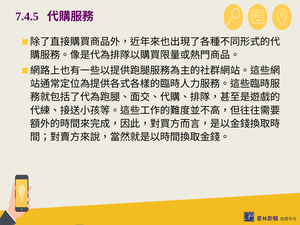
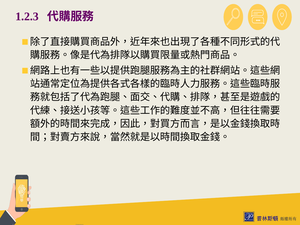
7.4.5: 7.4.5 -> 1.2.3 (27, 17)
